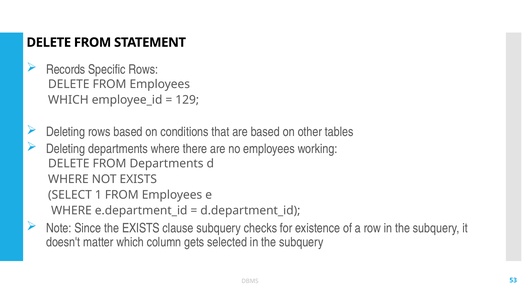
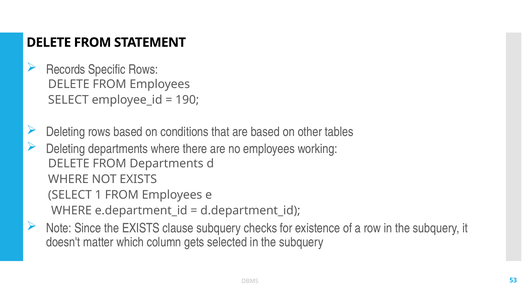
WHICH: WHICH -> SELECT (68, 100)
129: 129 -> 190 (187, 100)
